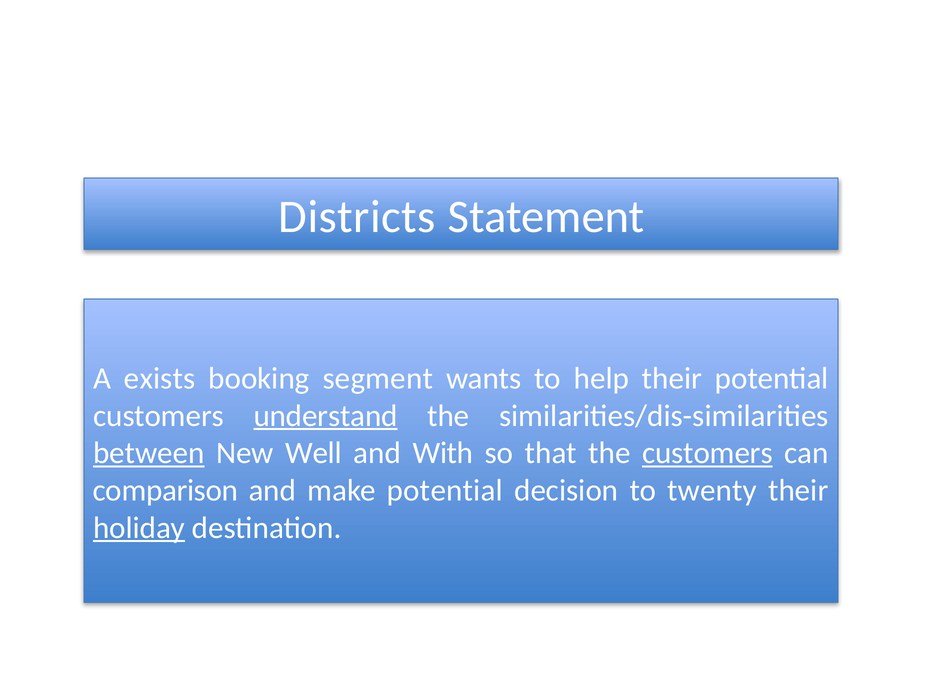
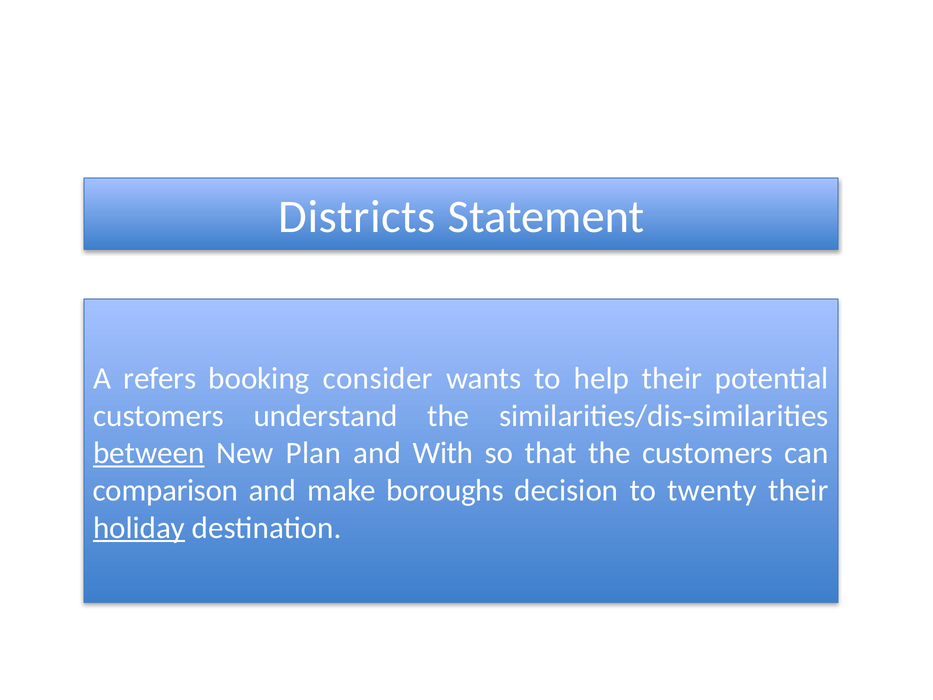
exists: exists -> refers (160, 378)
segment: segment -> consider (378, 378)
understand underline: present -> none (326, 416)
Well: Well -> Plan (313, 453)
customers underline: present -> none (707, 453)
make potential: potential -> boroughs (445, 490)
